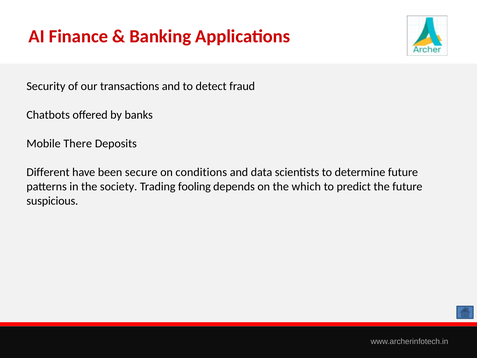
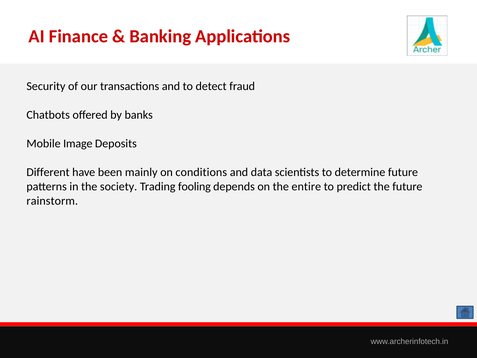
There: There -> Image (78, 143)
secure: secure -> mainly (141, 172)
which: which -> entire (306, 186)
suspicious: suspicious -> rainstorm (52, 201)
